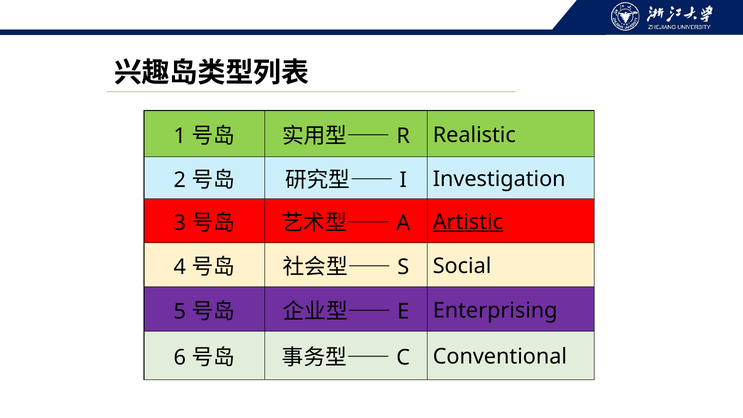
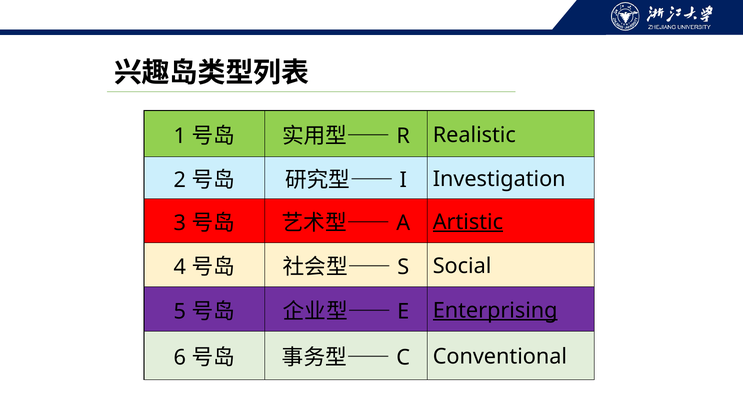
Enterprising underline: none -> present (495, 310)
